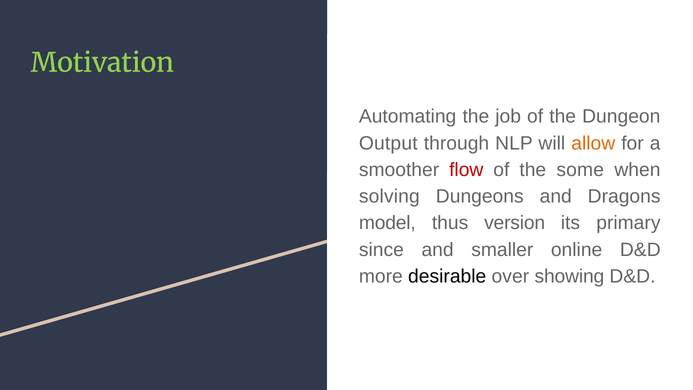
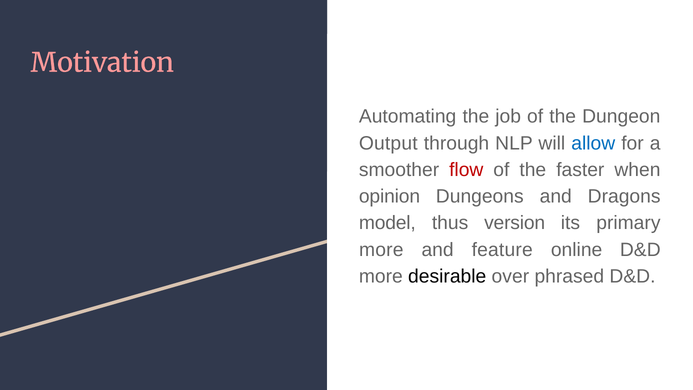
Motivation colour: light green -> pink (102, 63)
allow colour: orange -> blue (593, 143)
some: some -> faster (580, 170)
solving: solving -> opinion (390, 196)
since: since -> more (381, 250)
smaller: smaller -> feature (502, 250)
showing: showing -> phrased (569, 276)
